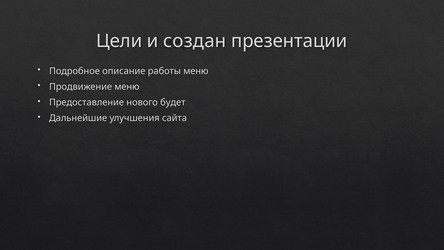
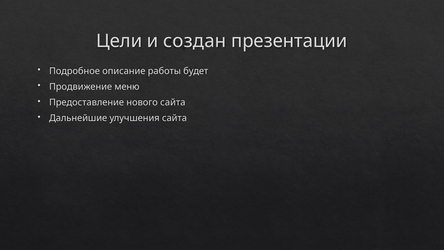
работы меню: меню -> будет (196, 71)
нового будет: будет -> сайта (173, 102)
